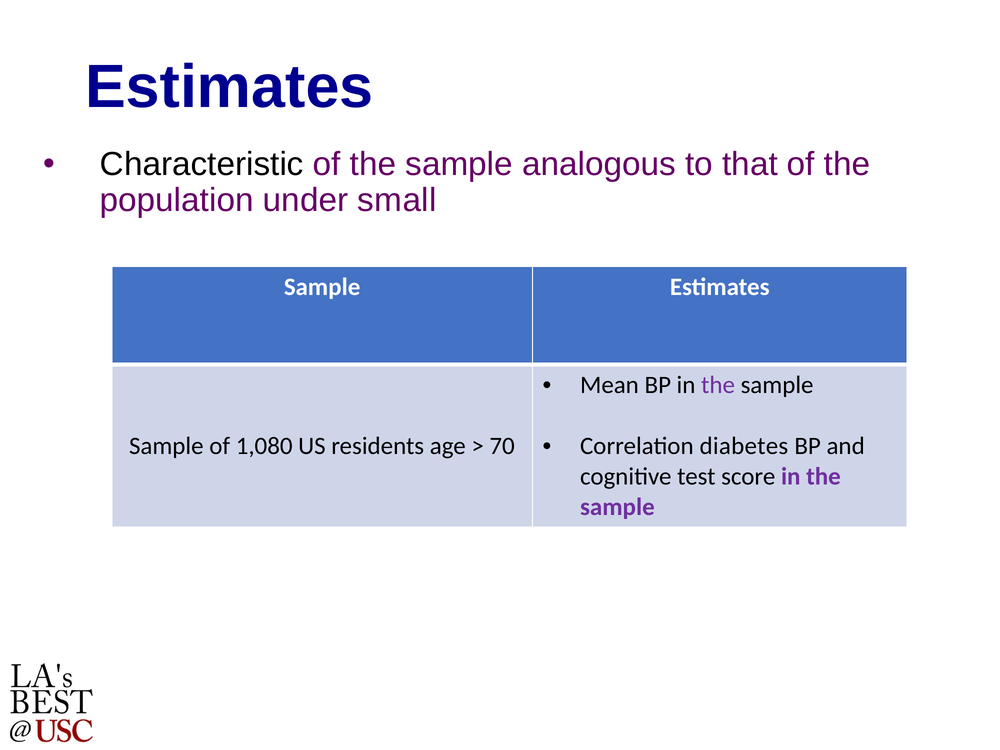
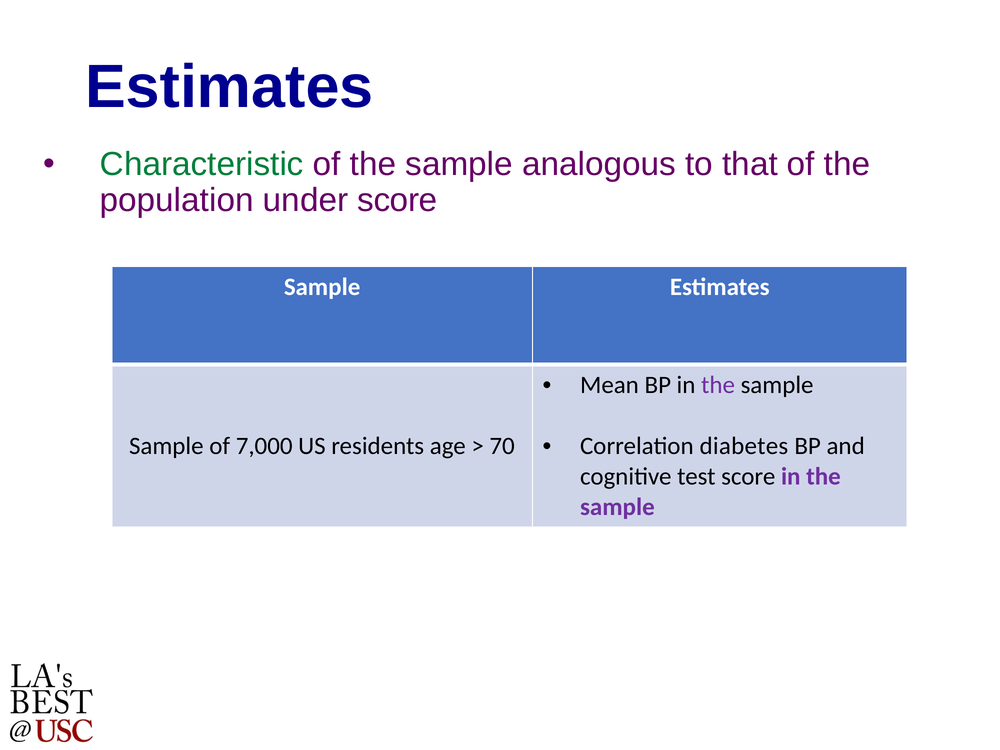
Characteristic colour: black -> green (202, 164)
under small: small -> score (397, 200)
1,080: 1,080 -> 7,000 (264, 446)
